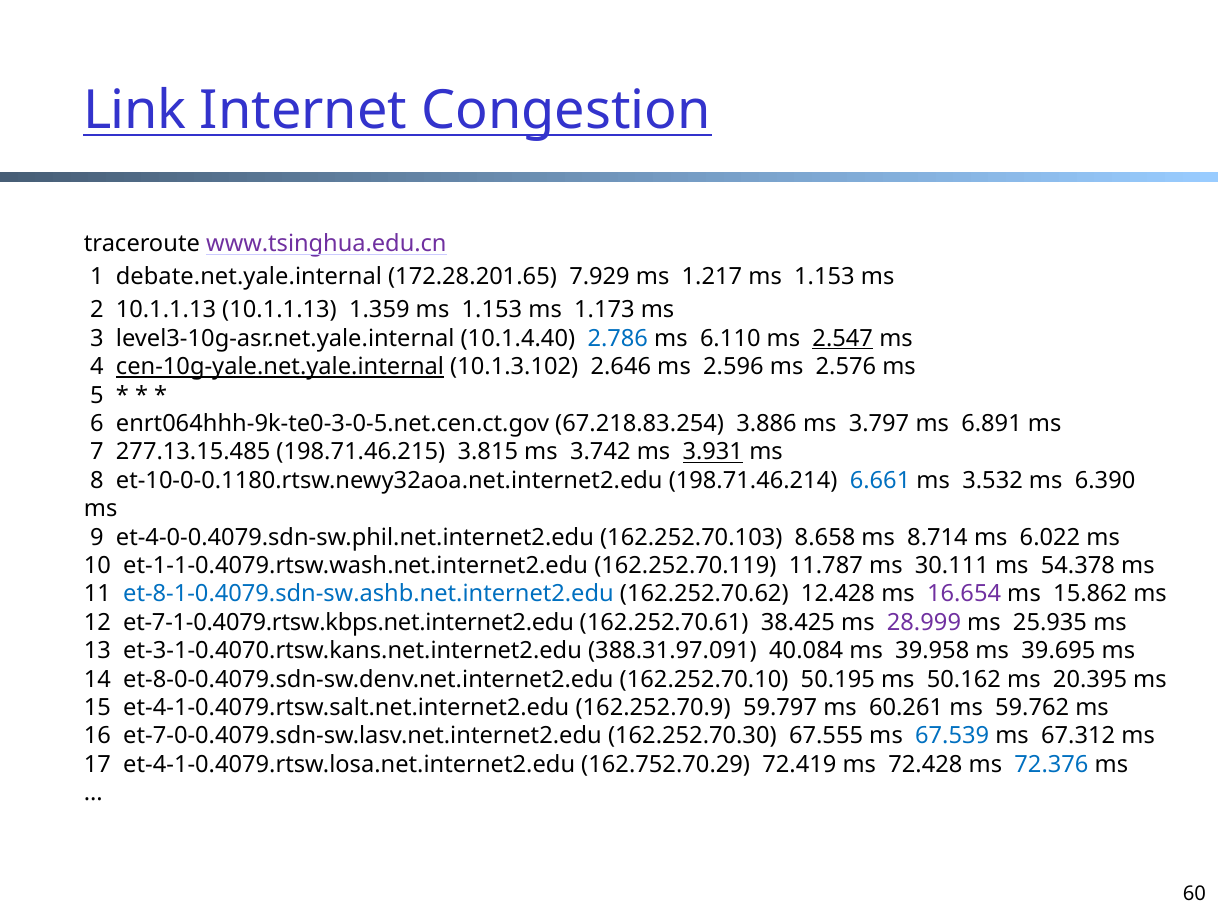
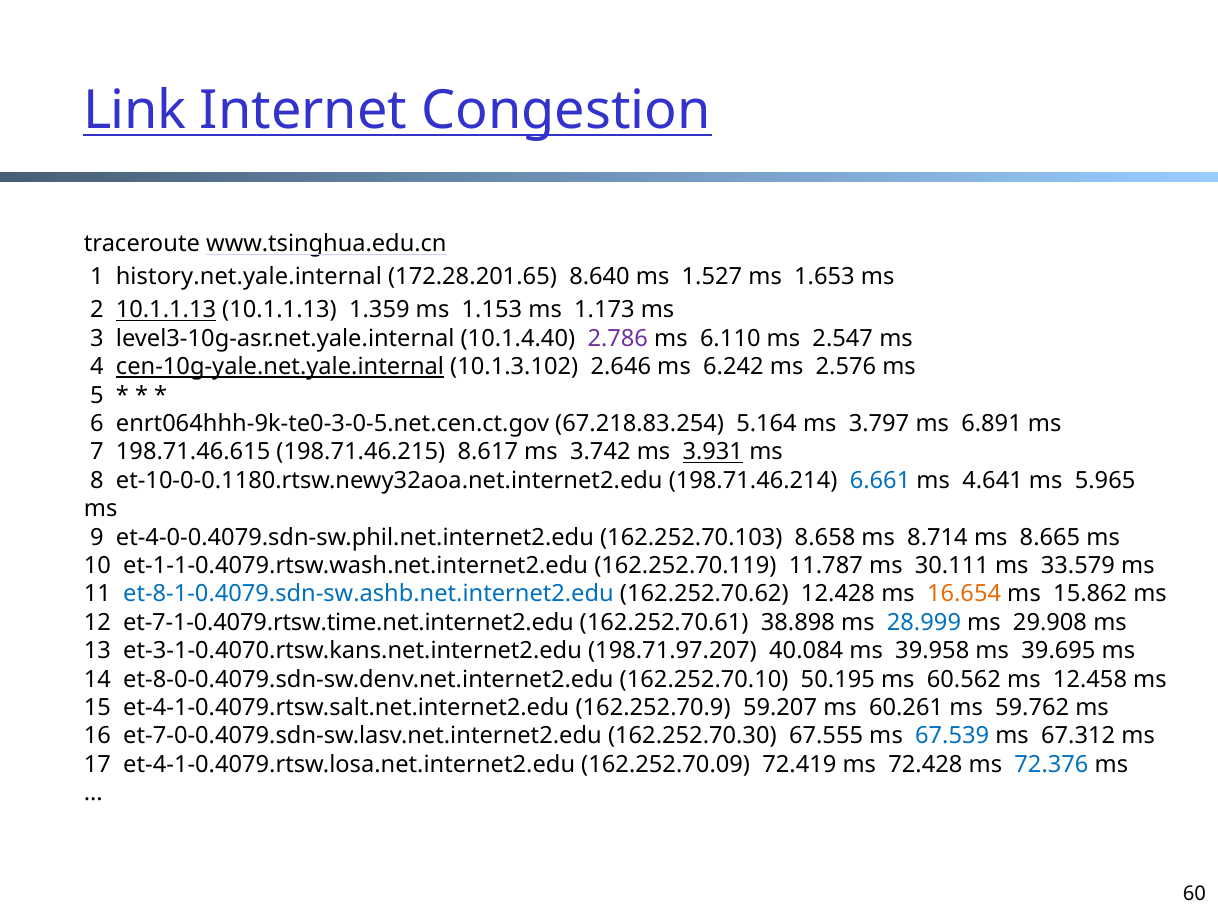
www.tsinghua.edu.cn colour: purple -> black (326, 243)
debate.net.yale.internal: debate.net.yale.internal -> history.net.yale.internal (249, 277)
7.929: 7.929 -> 8.640 (600, 277)
1.217: 1.217 -> 1.527 (712, 277)
1.153: 1.153 -> 1.653 (824, 277)
10.1.1.13 underline: none -> present (166, 310)
2.786 colour: blue -> purple (618, 338)
2.547 underline: present -> none (843, 338)
2.596: 2.596 -> 6.242 (733, 367)
3.886: 3.886 -> 5.164 (766, 424)
277.13.15.485: 277.13.15.485 -> 198.71.46.615 (193, 452)
3.815: 3.815 -> 8.617 (488, 452)
3.532: 3.532 -> 4.641 (993, 480)
6.390: 6.390 -> 5.965 (1105, 480)
6.022: 6.022 -> 8.665 (1050, 537)
54.378: 54.378 -> 33.579 (1078, 566)
16.654 colour: purple -> orange (964, 594)
et-7-1-0.4079.rtsw.kbps.net.internet2.edu: et-7-1-0.4079.rtsw.kbps.net.internet2.edu -> et-7-1-0.4079.rtsw.time.net.internet2.edu (349, 622)
38.425: 38.425 -> 38.898 (798, 622)
28.999 colour: purple -> blue (924, 622)
25.935: 25.935 -> 29.908 (1050, 622)
388.31.97.091: 388.31.97.091 -> 198.71.97.207 (672, 651)
50.162: 50.162 -> 60.562 (964, 679)
20.395: 20.395 -> 12.458 (1090, 679)
59.797: 59.797 -> 59.207 (780, 708)
162.752.70.29: 162.752.70.29 -> 162.252.70.09 (666, 764)
